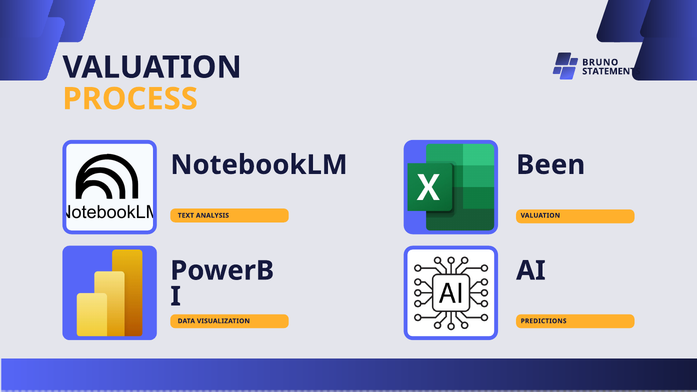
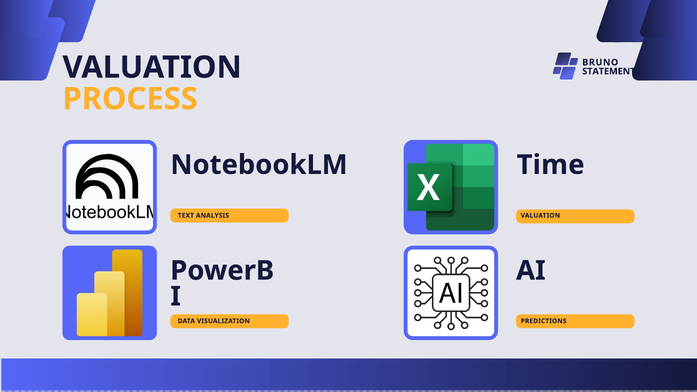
Been: Been -> Time (551, 165)
